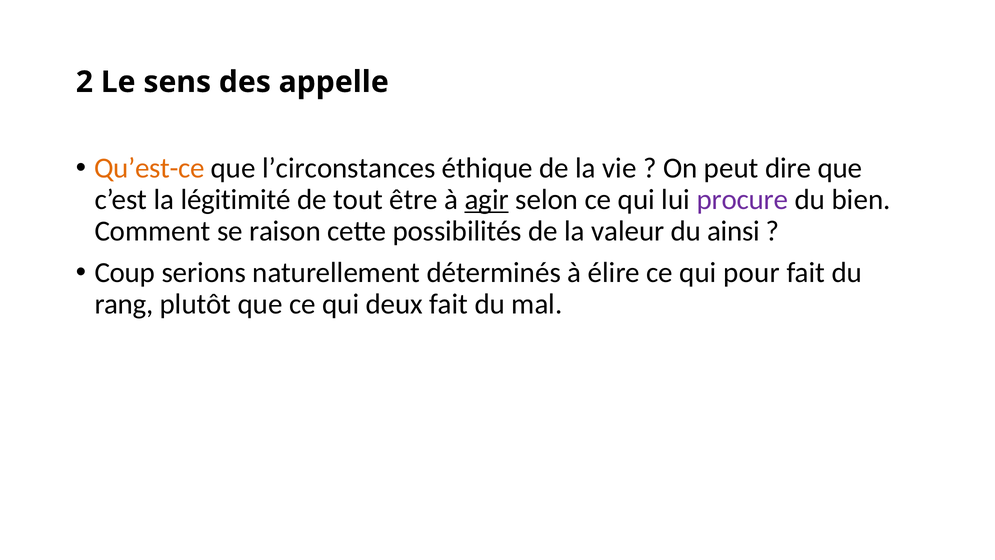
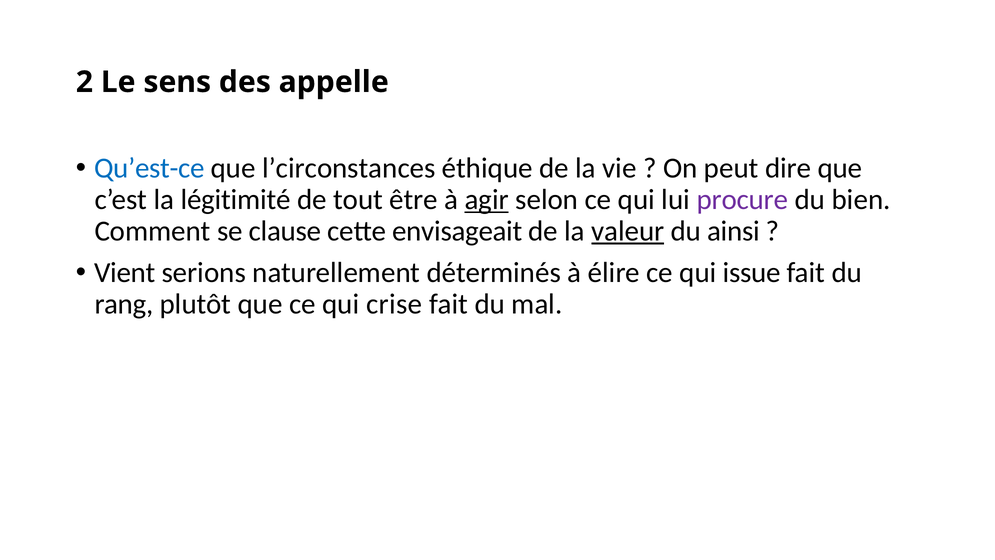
Qu’est-ce colour: orange -> blue (149, 168)
raison: raison -> clause (285, 231)
possibilités: possibilités -> envisageait (457, 231)
valeur underline: none -> present (628, 231)
Coup: Coup -> Vient (125, 273)
pour: pour -> issue (752, 273)
deux: deux -> crise (394, 304)
